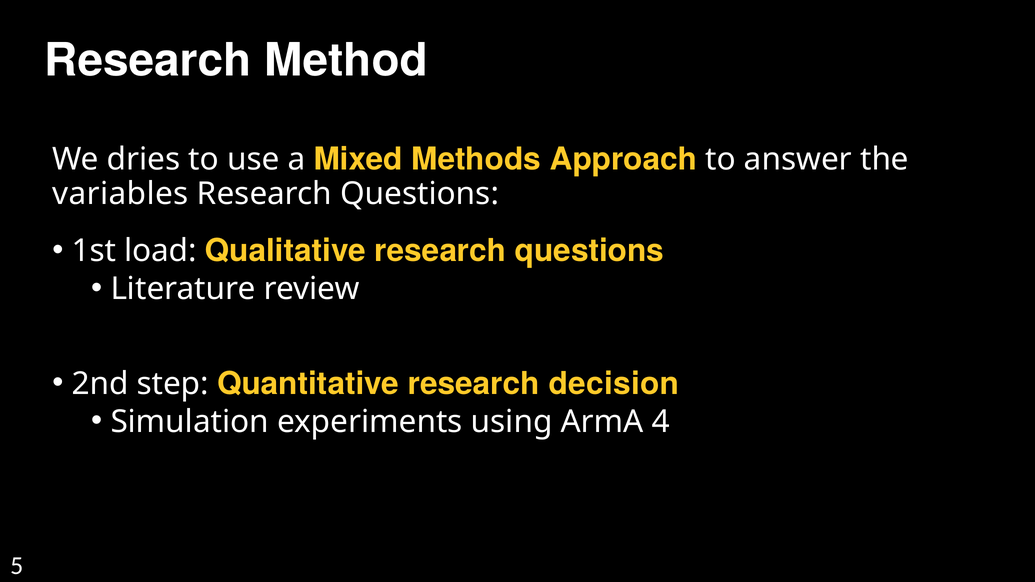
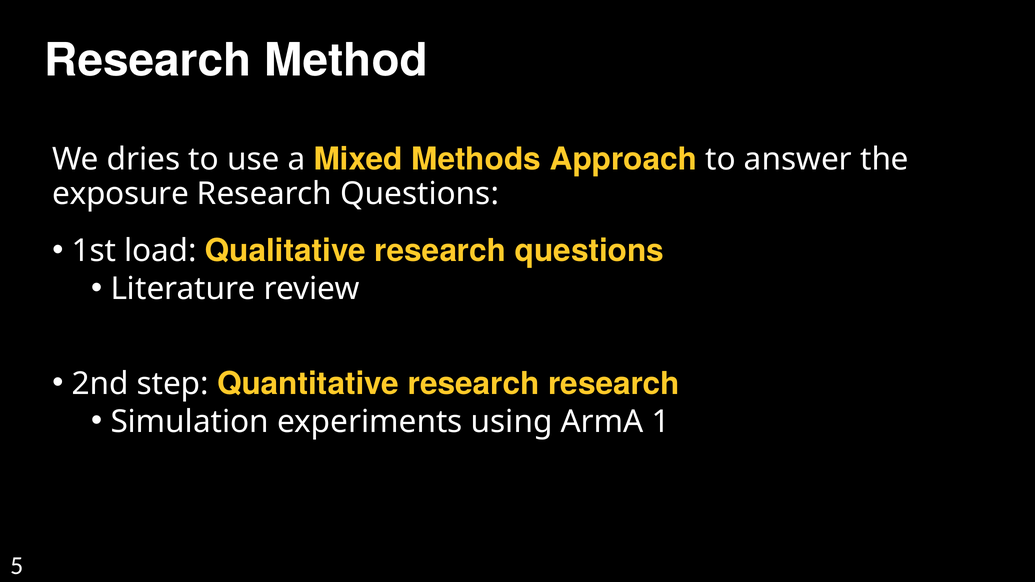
variables: variables -> exposure (121, 194)
research decision: decision -> research (614, 384)
4: 4 -> 1 (661, 422)
